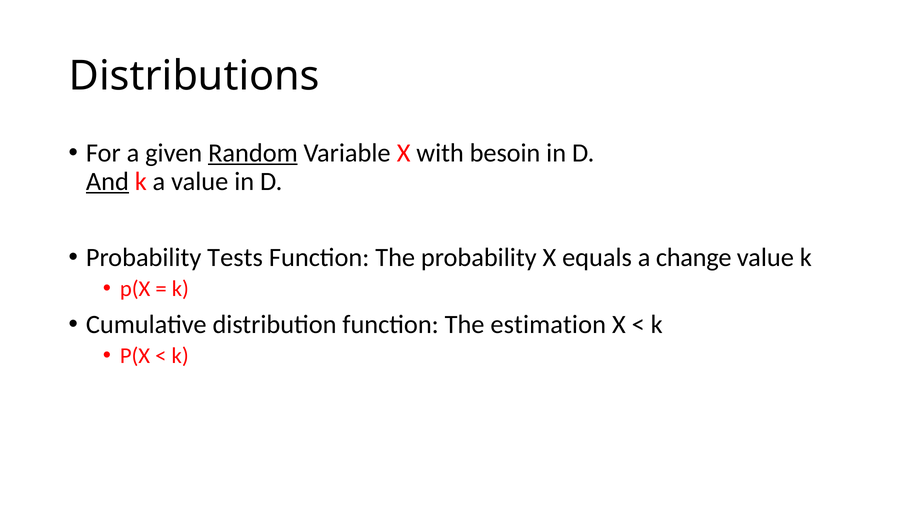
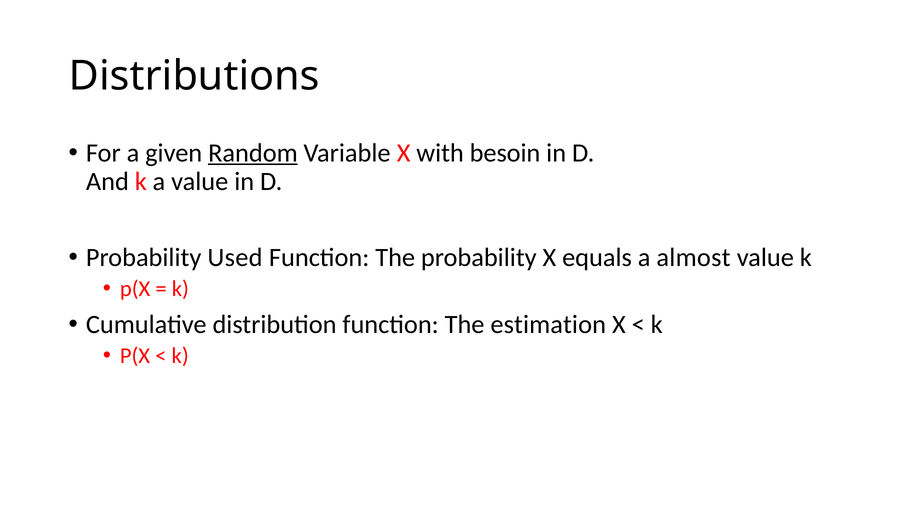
And underline: present -> none (107, 182)
Tests: Tests -> Used (235, 257)
change: change -> almost (693, 257)
